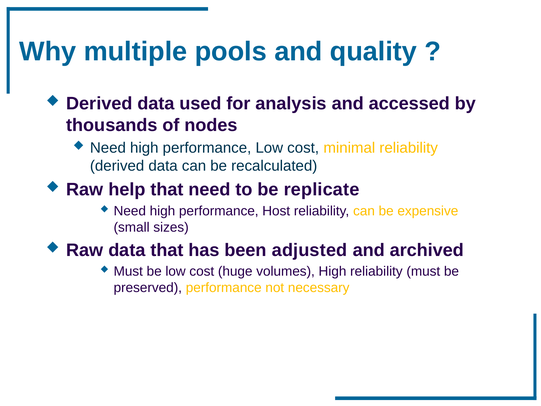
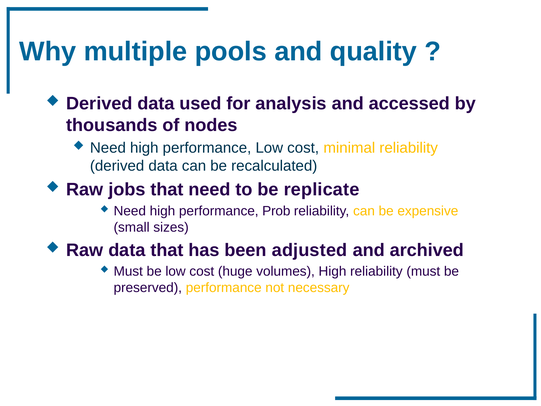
help: help -> jobs (127, 190)
Host: Host -> Prob (276, 211)
